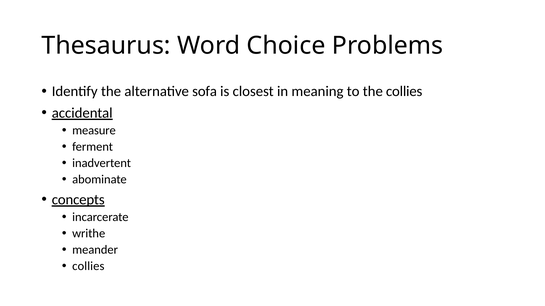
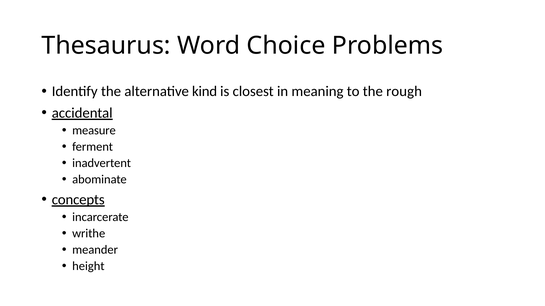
sofa: sofa -> kind (205, 92)
the collies: collies -> rough (404, 92)
collies: collies -> height (88, 267)
